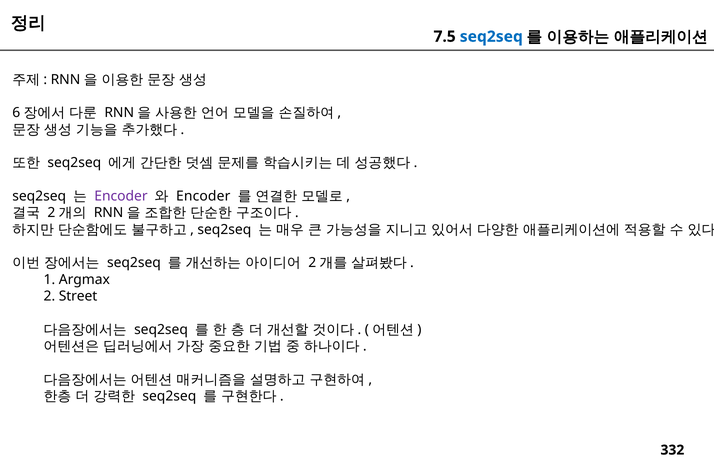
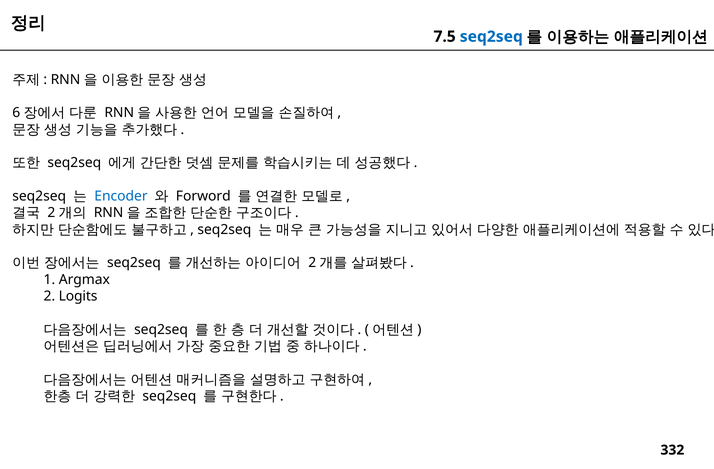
Encoder colour: purple -> blue (121, 196)
Encoder: Encoder -> Forword (203, 196)
Street: Street -> Logits (78, 296)
